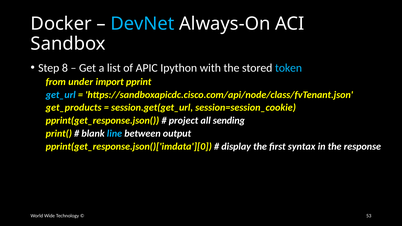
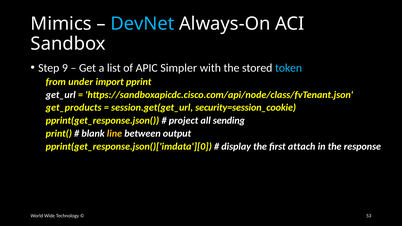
Docker: Docker -> Mimics (61, 24)
8: 8 -> 9 (65, 68)
Ipython: Ipython -> Simpler (179, 68)
get_url colour: light blue -> white (61, 95)
session=session_cookie: session=session_cookie -> security=session_cookie (246, 108)
line colour: light blue -> yellow (114, 134)
syntax: syntax -> attach (302, 146)
